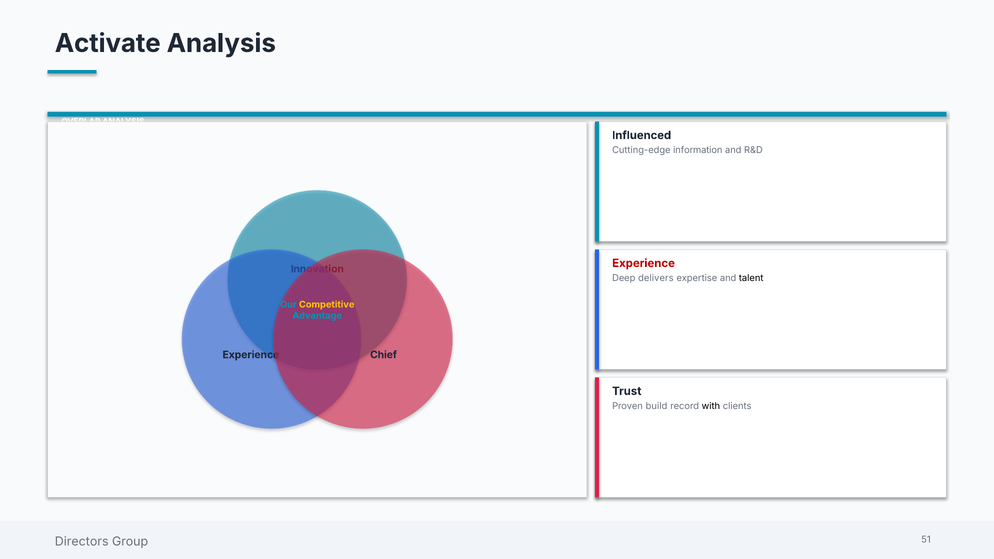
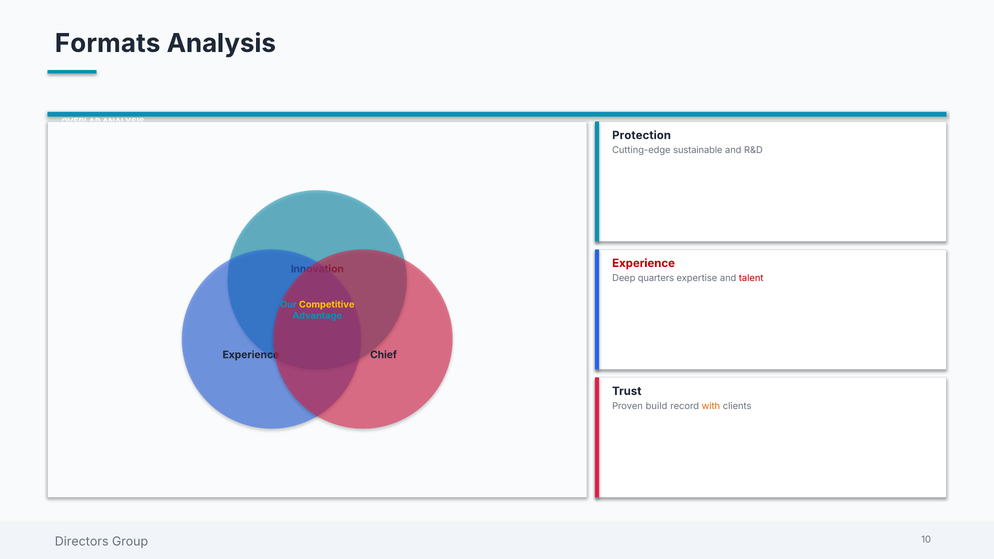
Activate: Activate -> Formats (108, 43)
Influenced: Influenced -> Protection (642, 135)
information: information -> sustainable (698, 150)
delivers: delivers -> quarters (656, 278)
talent colour: black -> red (751, 278)
with colour: black -> orange (711, 406)
51: 51 -> 10 (926, 540)
